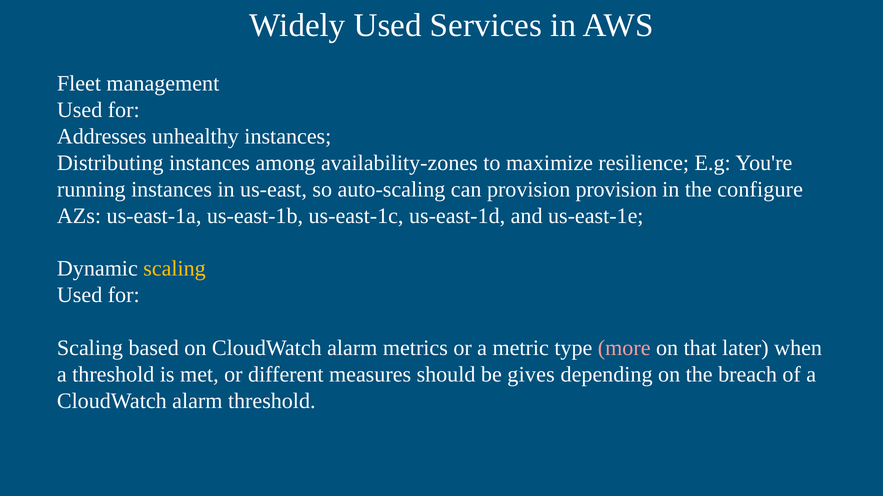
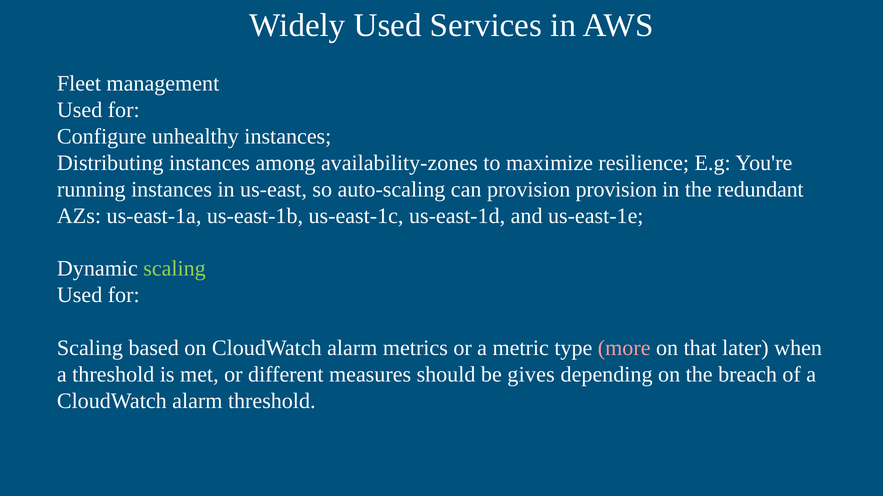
Addresses: Addresses -> Configure (102, 137)
configure: configure -> redundant (760, 190)
scaling colour: yellow -> light green (175, 269)
